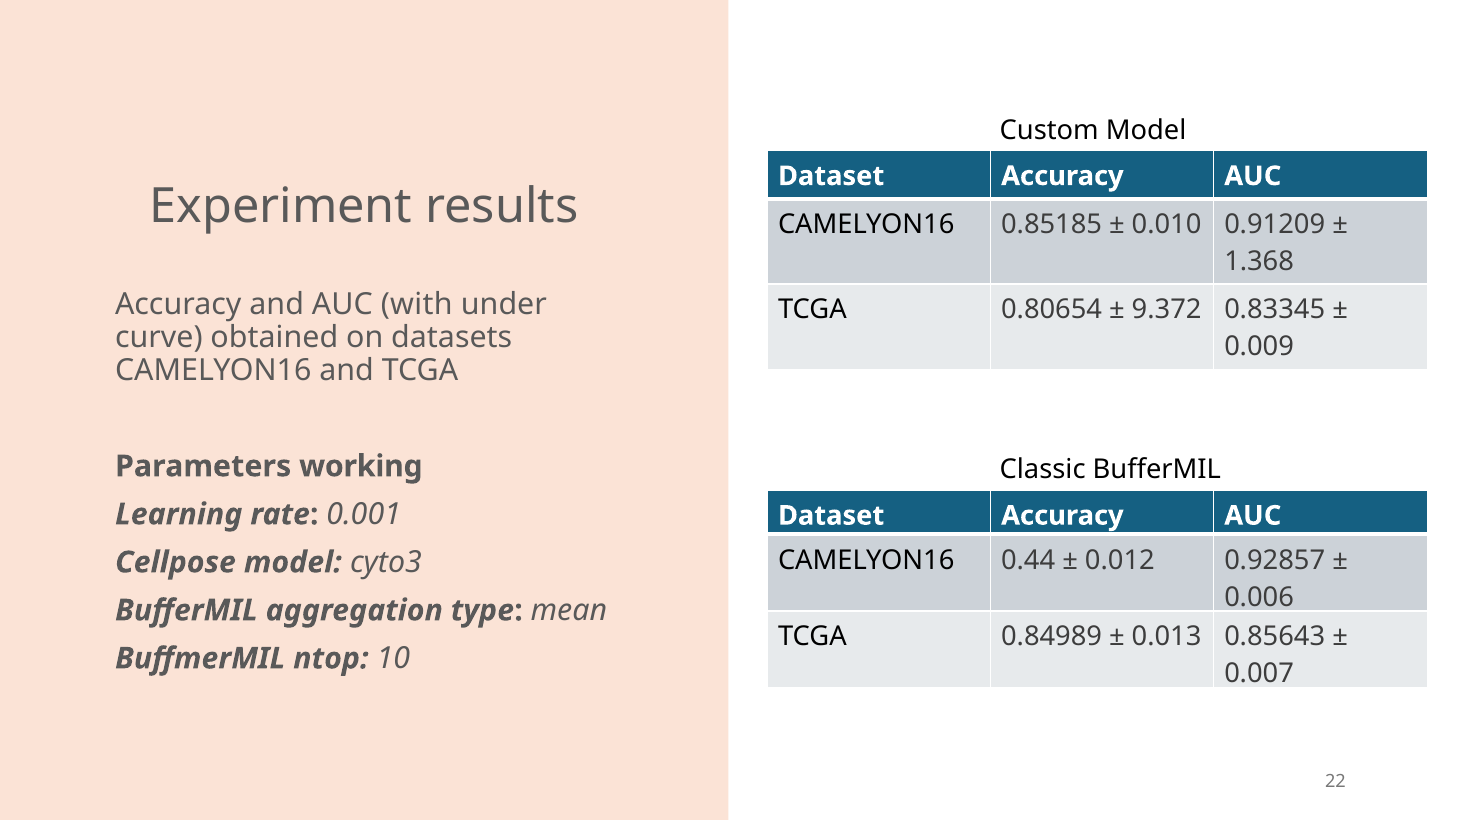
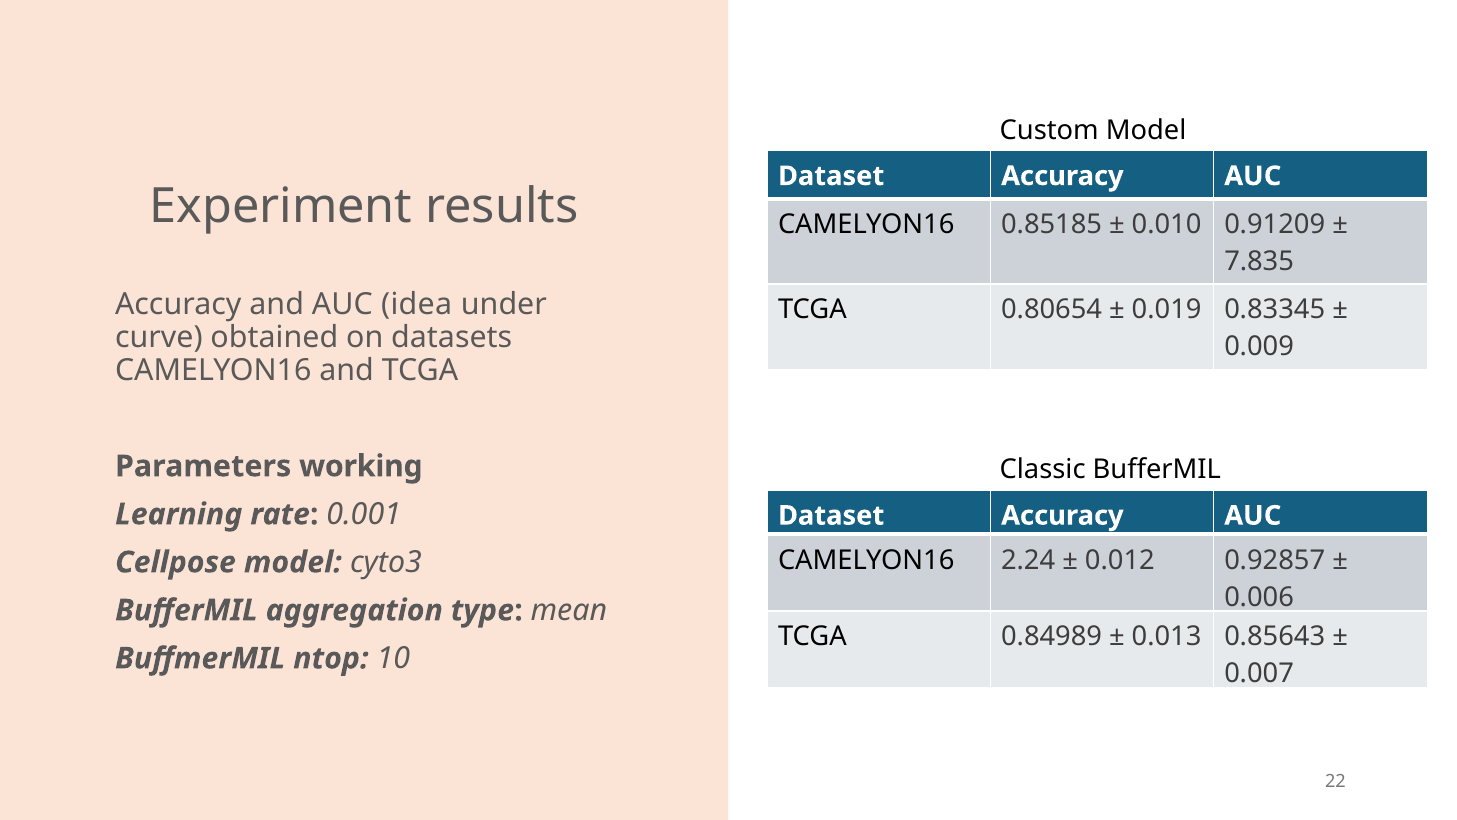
1.368: 1.368 -> 7.835 (1259, 261)
with: with -> idea (417, 304)
9.372: 9.372 -> 0.019 (1167, 309)
0.44: 0.44 -> 2.24 (1028, 560)
